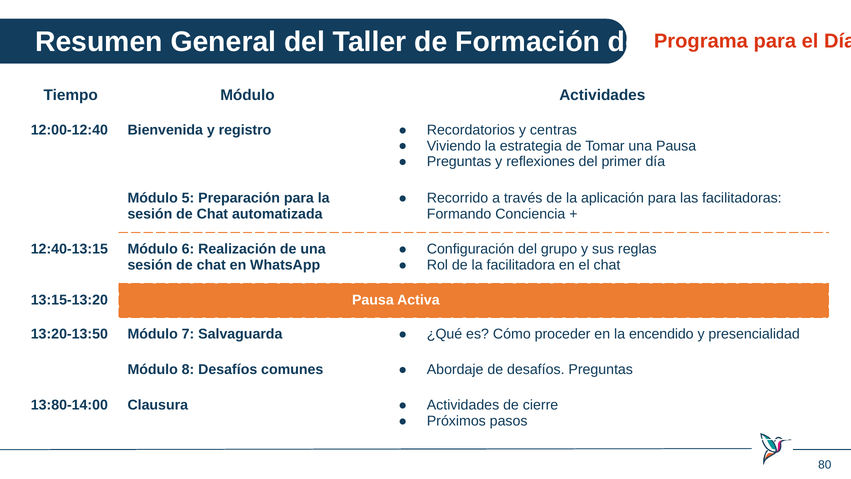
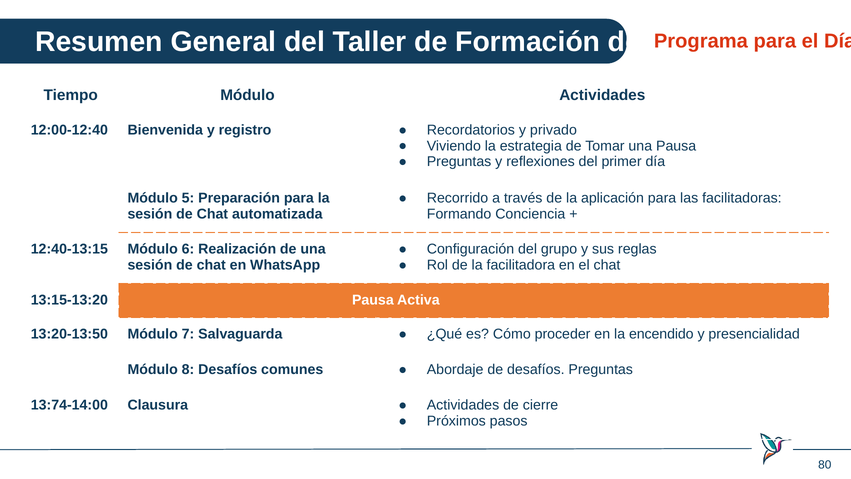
centras: centras -> privado (553, 130)
13:80-14:00: 13:80-14:00 -> 13:74-14:00 (69, 405)
